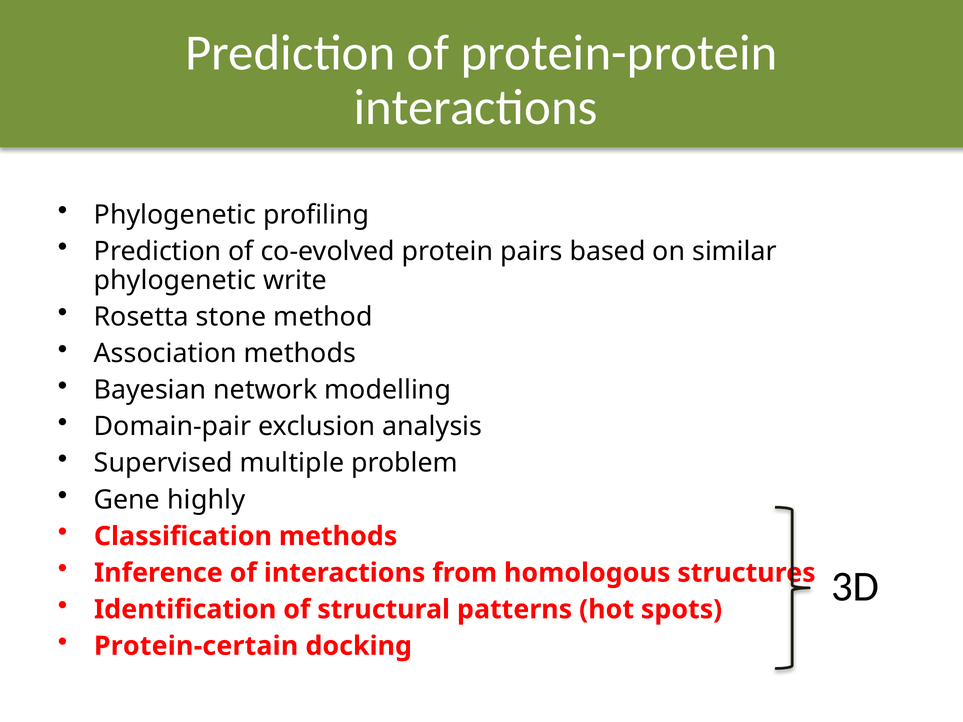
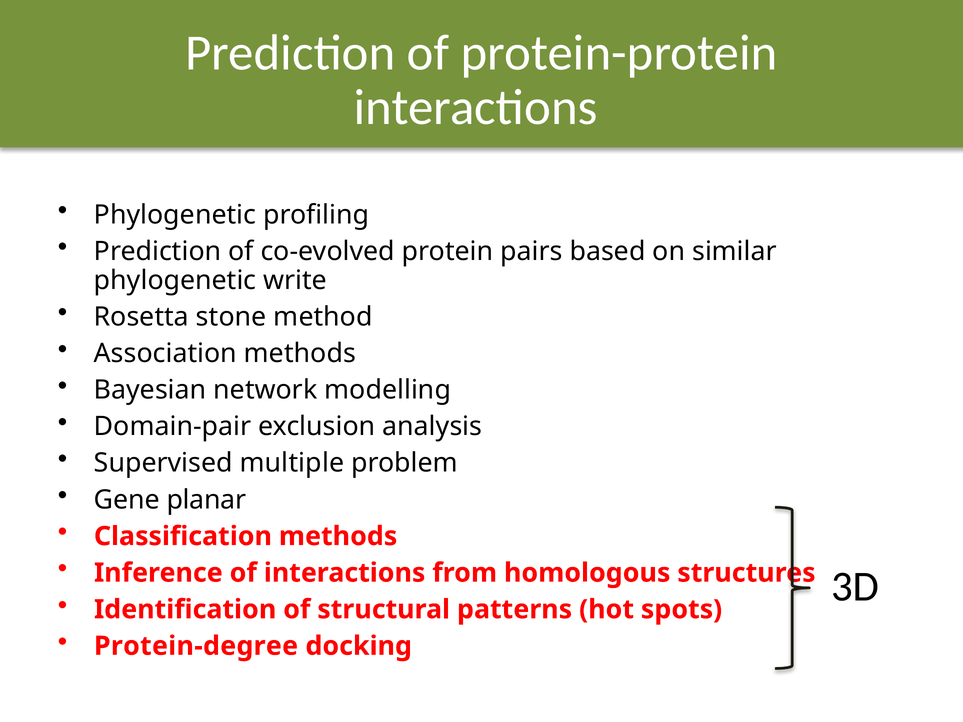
highly: highly -> planar (206, 500)
Protein-certain: Protein-certain -> Protein-degree (196, 646)
